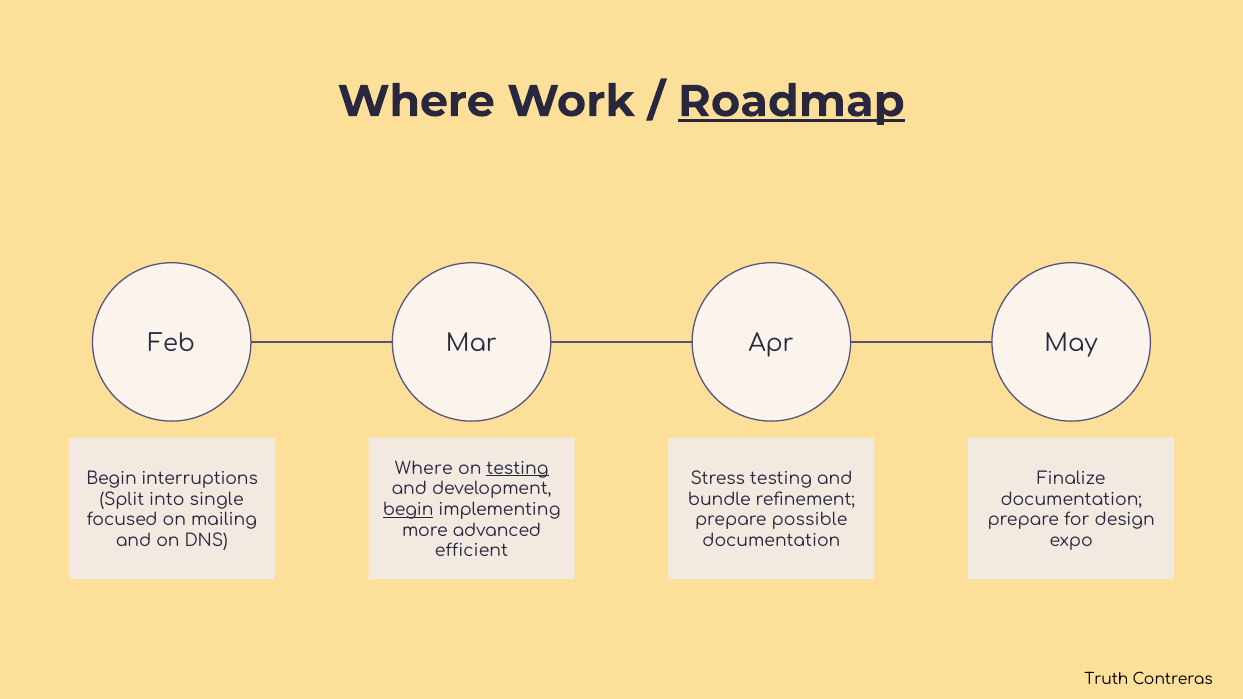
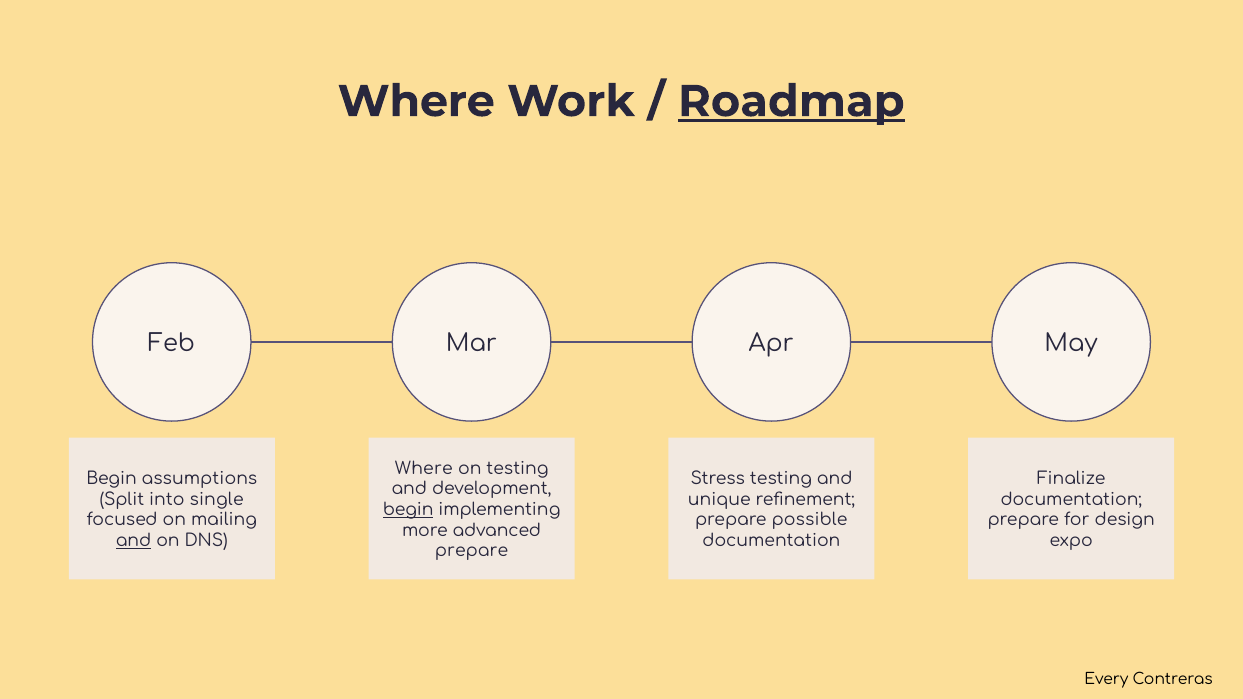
testing underline: present -> none (518, 468)
interruptions: interruptions -> assumptions (199, 479)
bundle: bundle -> unique (719, 500)
and underline: none -> present (134, 541)
efficient: efficient -> prepare (472, 551)
Truth: Truth -> Every (1106, 680)
